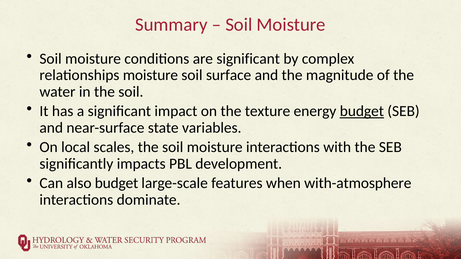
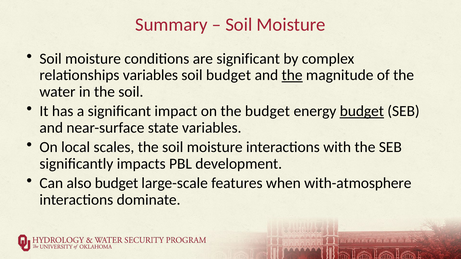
relationships moisture: moisture -> variables (150, 75)
soil surface: surface -> budget (229, 75)
the underline: none -> present (292, 75)
the texture: texture -> budget (267, 111)
